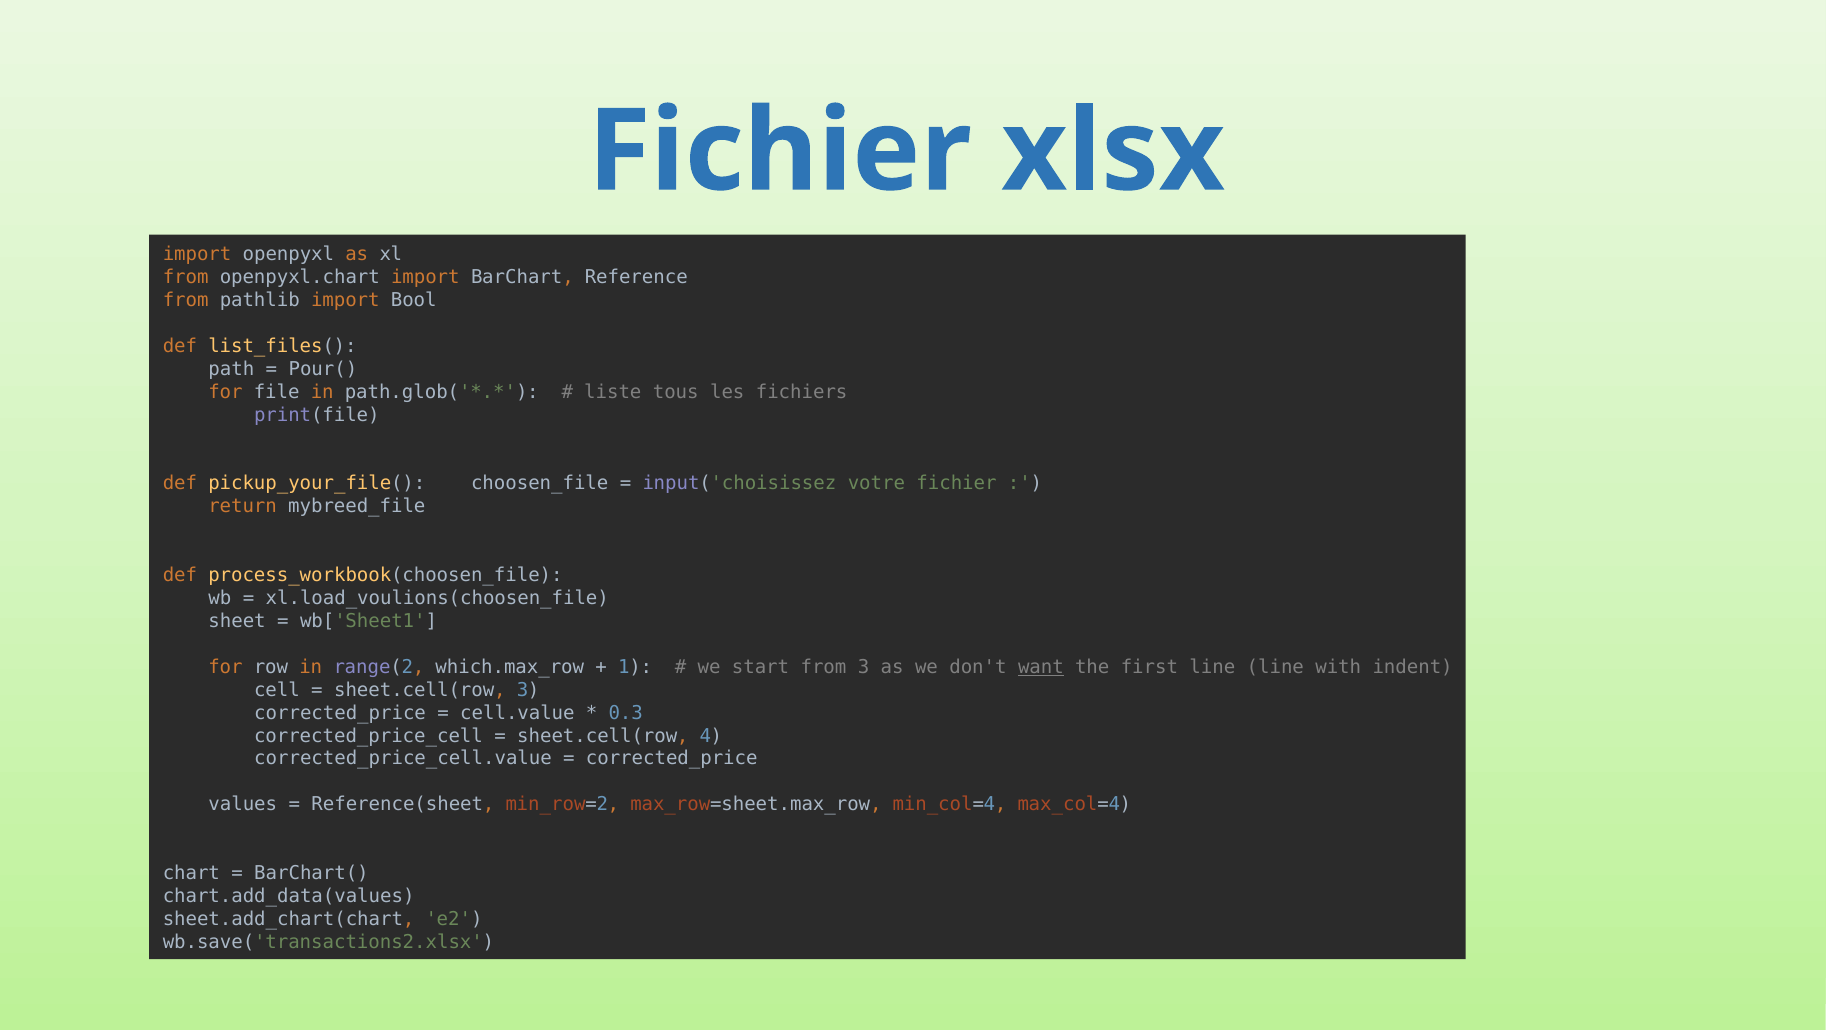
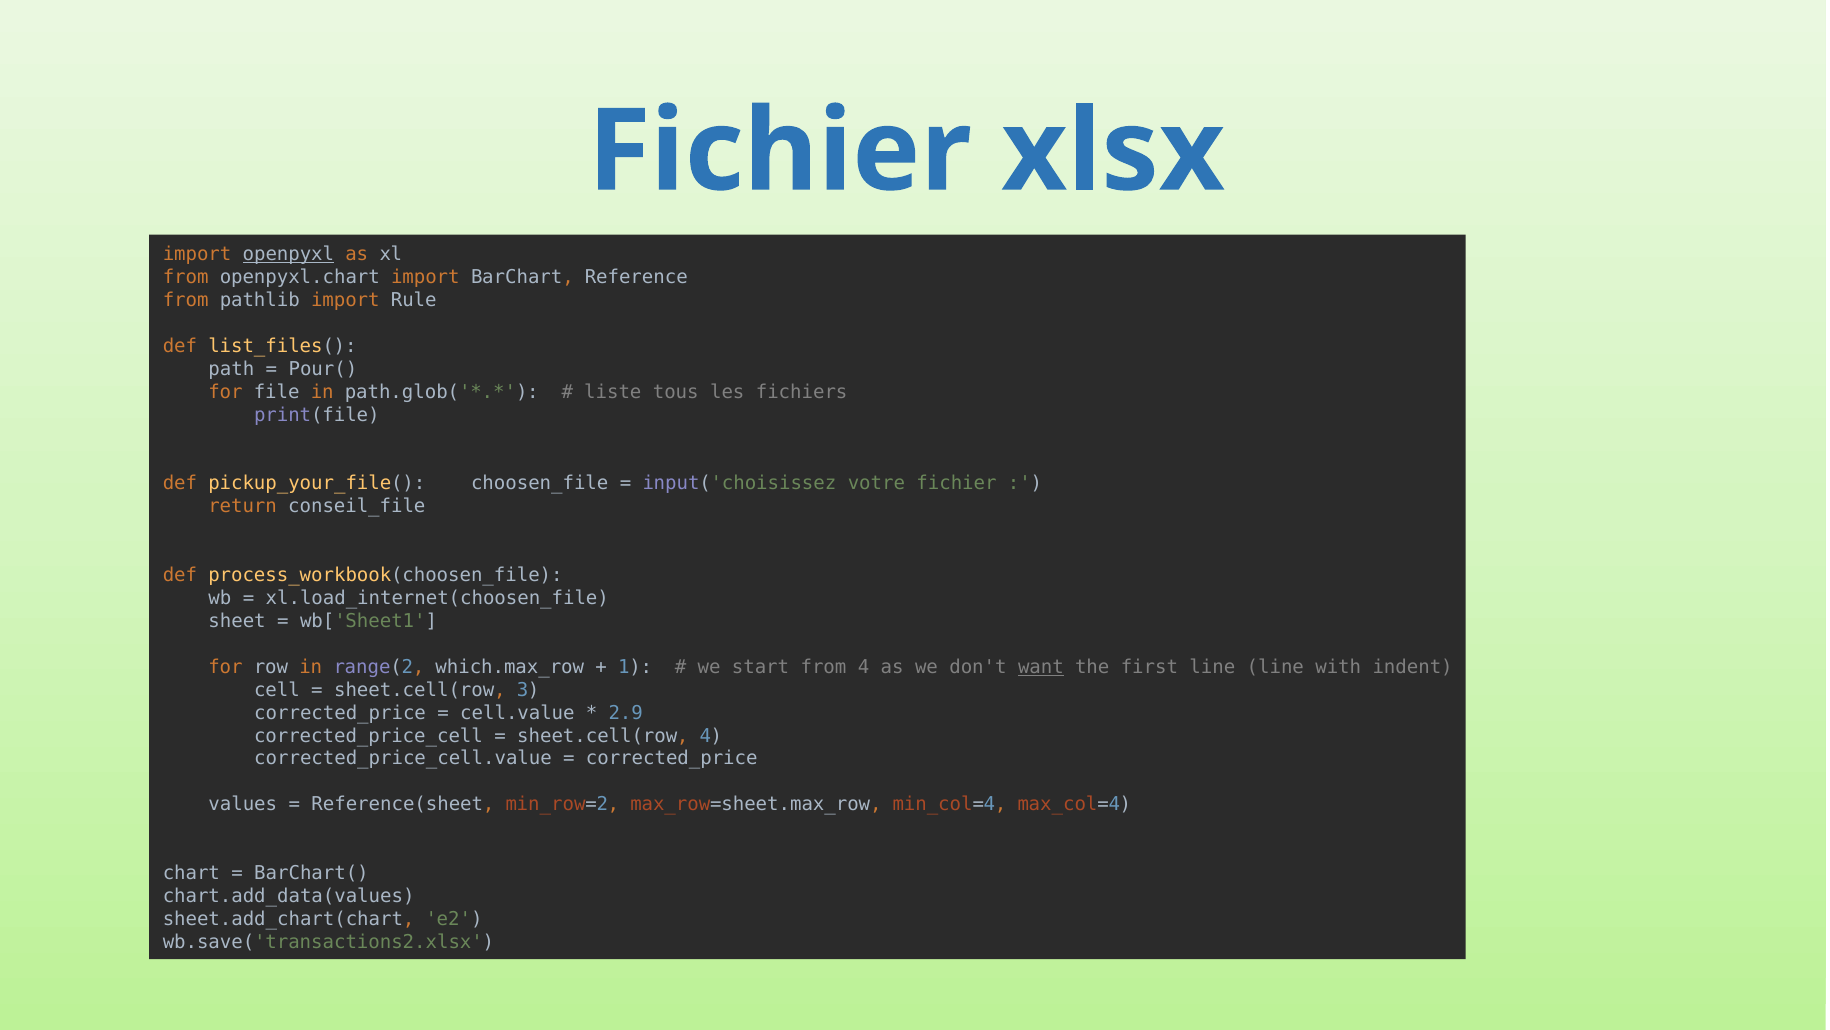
openpyxl underline: none -> present (288, 254)
Bool: Bool -> Rule (414, 300)
mybreed_file: mybreed_file -> conseil_file (357, 506)
xl.load_voulions(choosen_file: xl.load_voulions(choosen_file -> xl.load_internet(choosen_file (437, 598)
from 3: 3 -> 4 (863, 667)
0.3: 0.3 -> 2.9 (626, 712)
